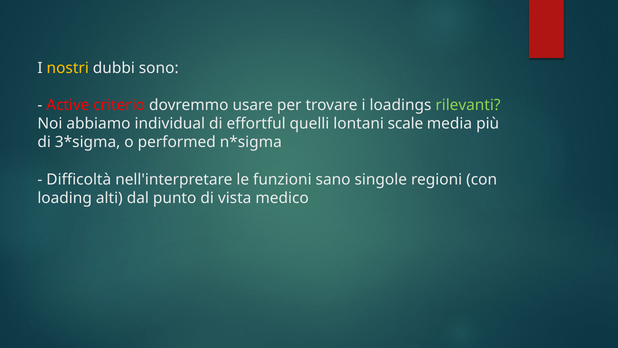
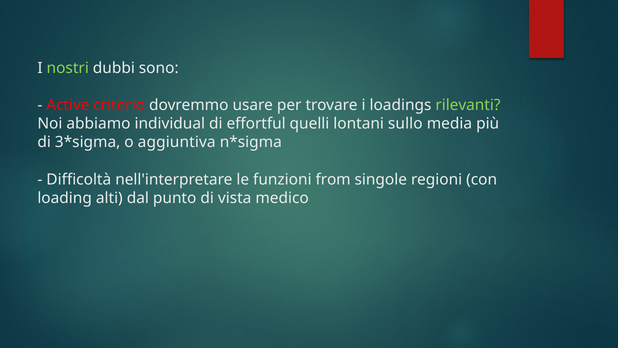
nostri colour: yellow -> light green (68, 68)
scale: scale -> sullo (405, 124)
performed: performed -> aggiuntiva (177, 142)
sano: sano -> from (333, 179)
